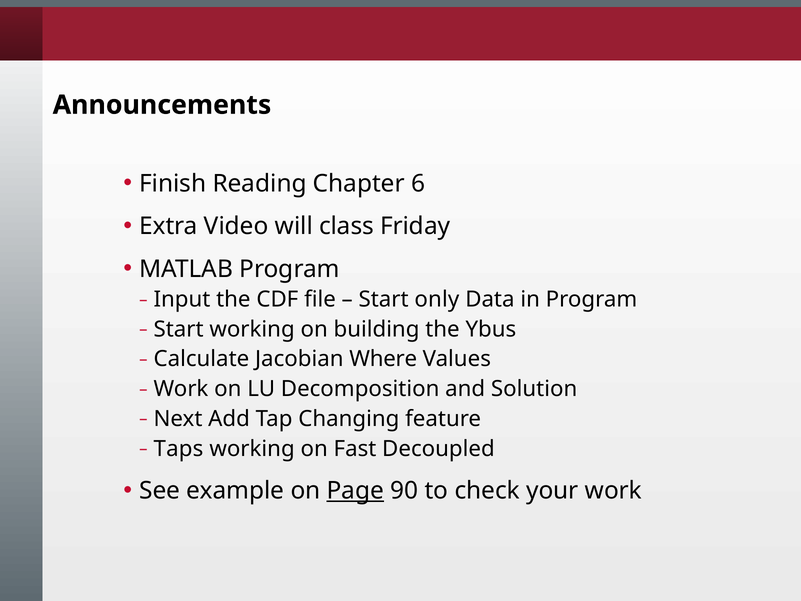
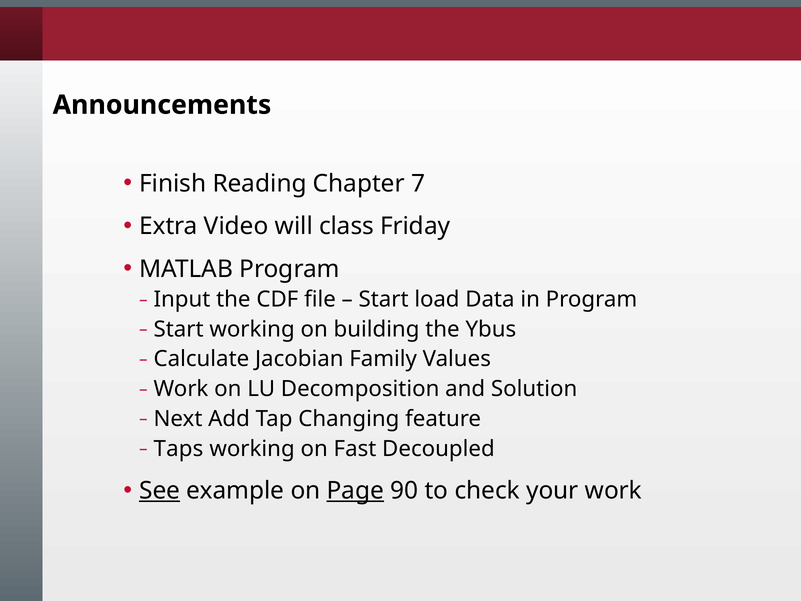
6: 6 -> 7 (418, 184)
only: only -> load (437, 299)
Where: Where -> Family (383, 359)
See underline: none -> present (160, 491)
